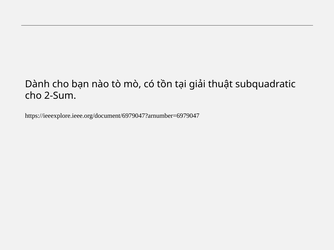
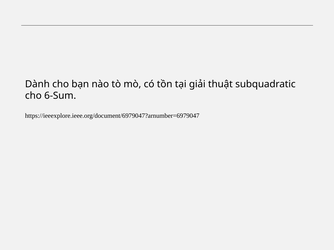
2-Sum: 2-Sum -> 6-Sum (60, 96)
